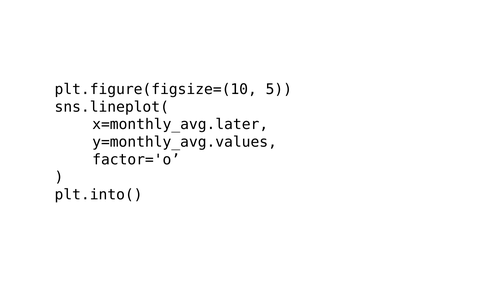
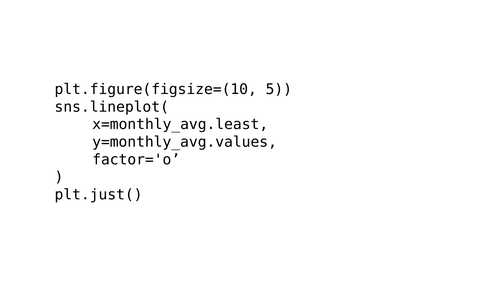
x=monthly_avg.later: x=monthly_avg.later -> x=monthly_avg.least (180, 125)
plt.into(: plt.into( -> plt.just( (99, 195)
